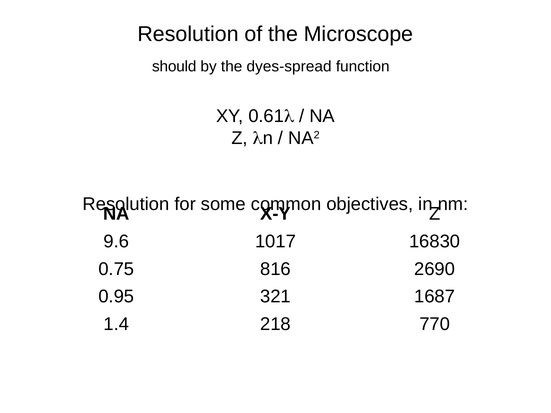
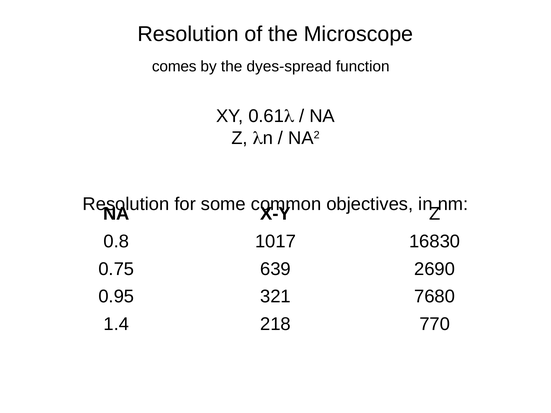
should: should -> comes (174, 67)
9.6: 9.6 -> 0.8 (116, 242)
816: 816 -> 639 (275, 269)
1687: 1687 -> 7680 (435, 297)
